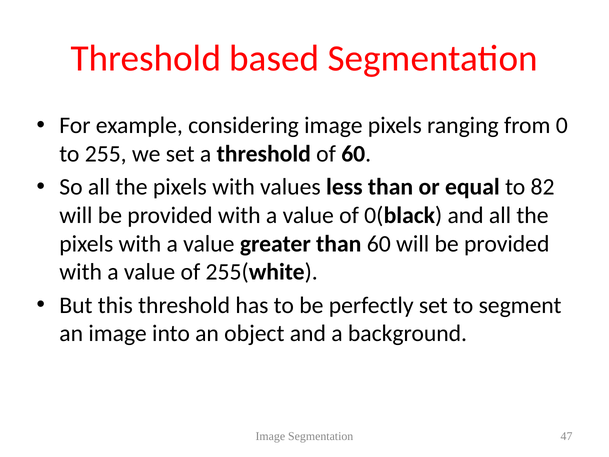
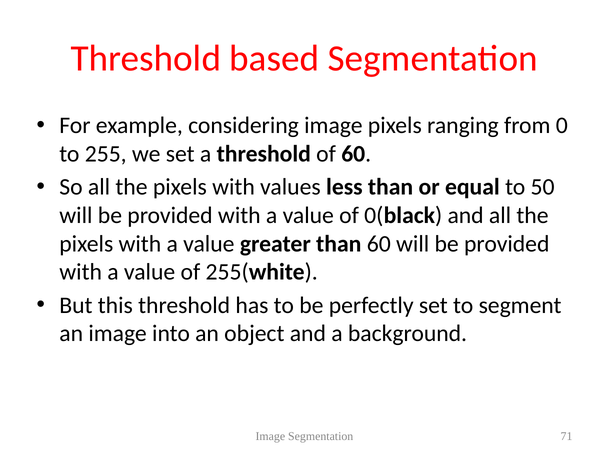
82: 82 -> 50 (543, 187)
47: 47 -> 71 (567, 436)
